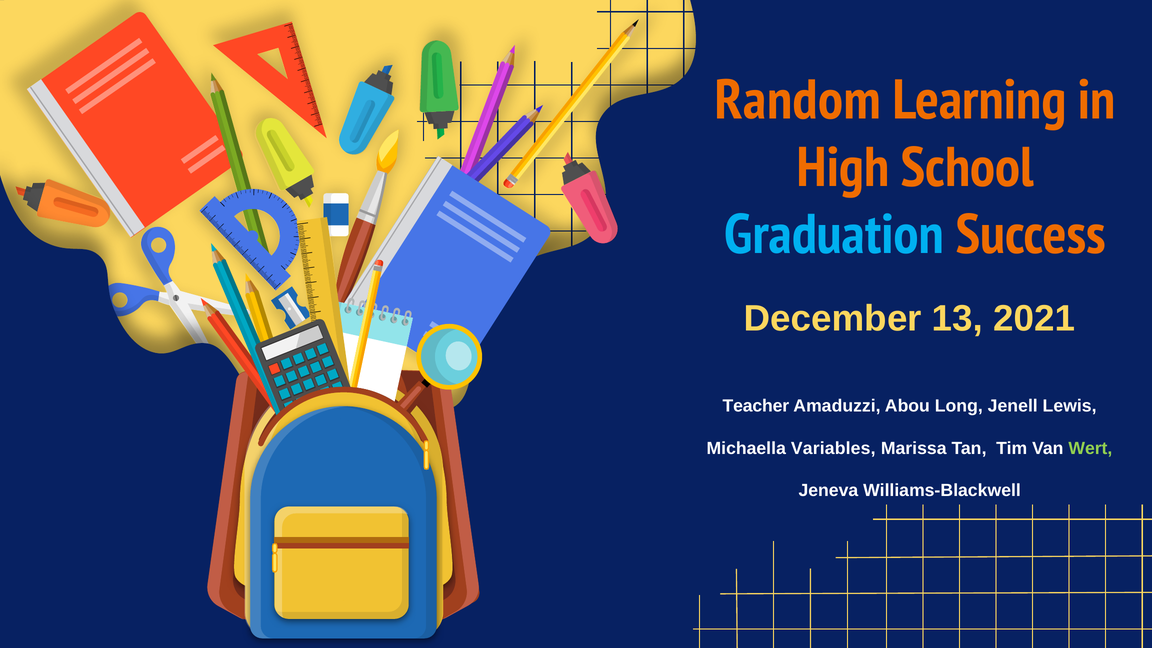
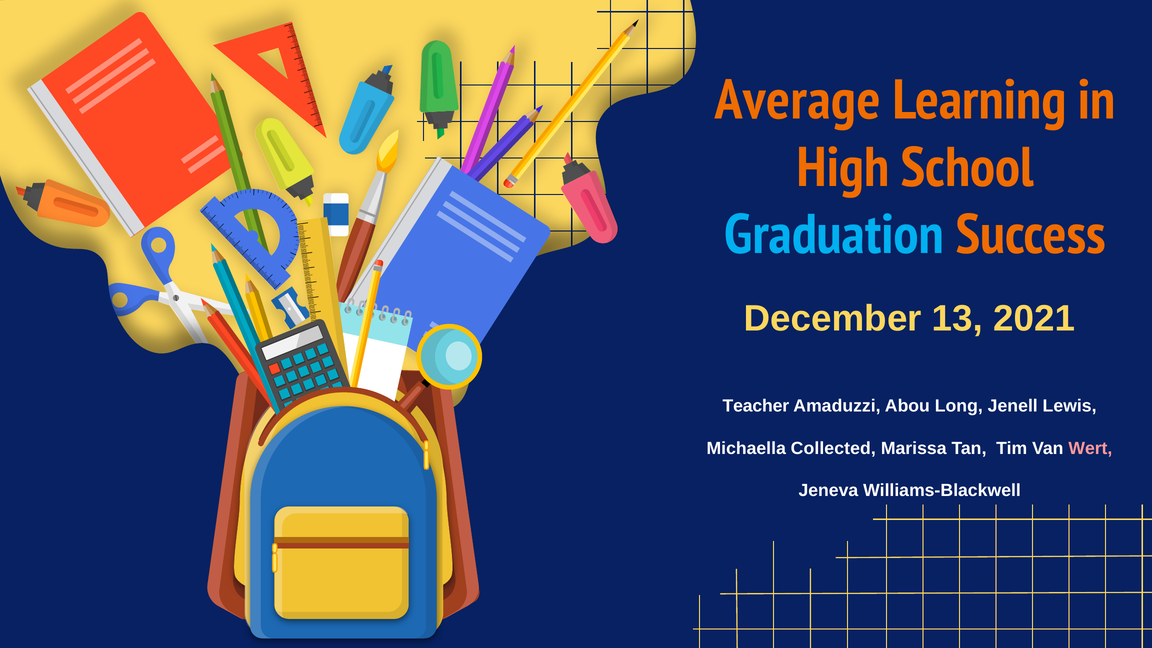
Random: Random -> Average (798, 100)
Variables: Variables -> Collected (833, 448)
Wert colour: light green -> pink (1090, 448)
